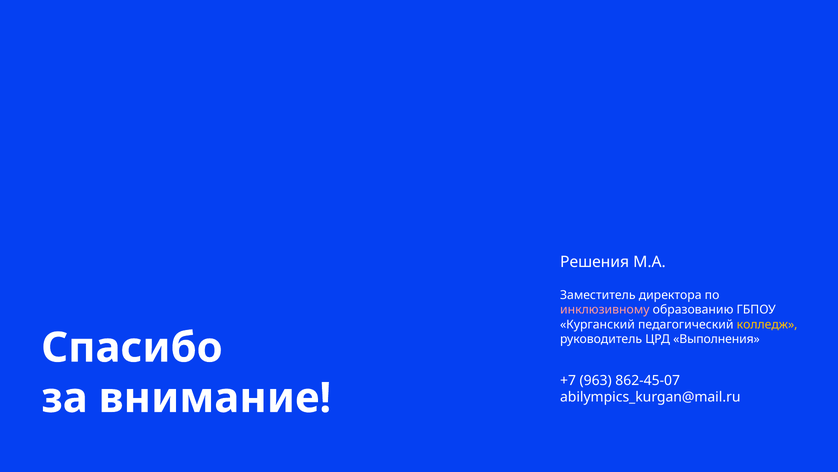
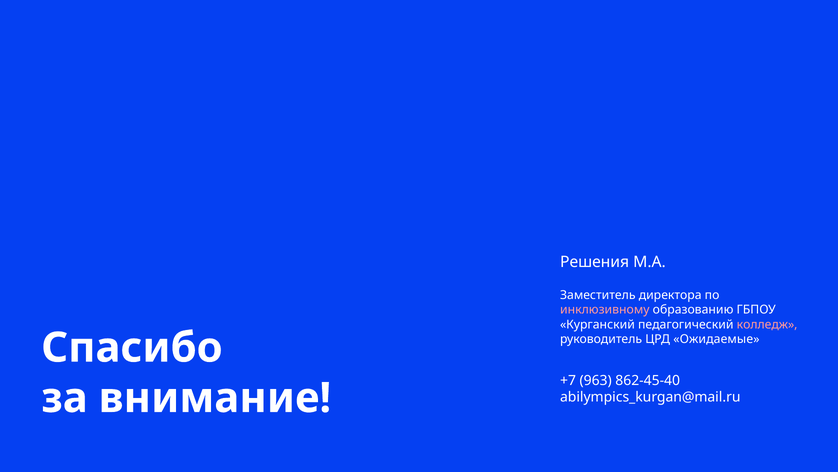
колледж colour: yellow -> pink (767, 324)
Выполнения: Выполнения -> Ожидаемые (716, 339)
862-45-07: 862-45-07 -> 862-45-40 (648, 380)
